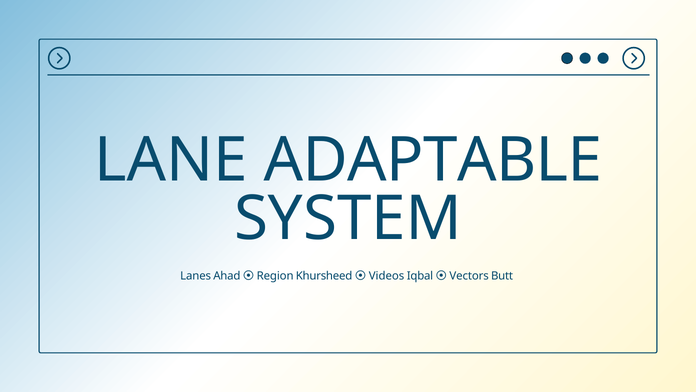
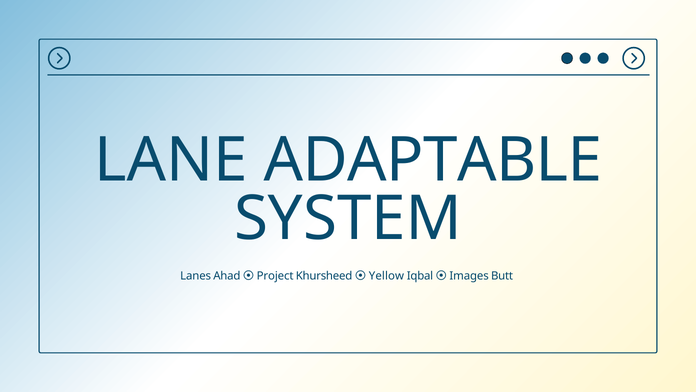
Region: Region -> Project (275, 275)
Videos: Videos -> Yellow (386, 275)
Vectors: Vectors -> Images (469, 275)
